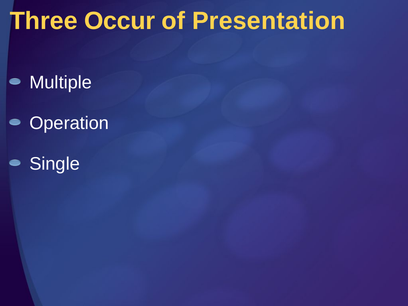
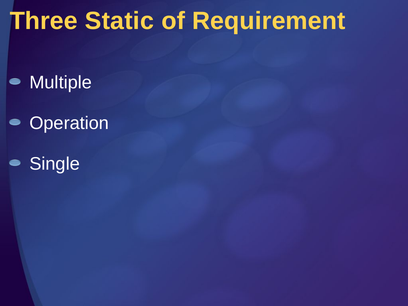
Occur: Occur -> Static (119, 21)
Presentation: Presentation -> Requirement (269, 21)
